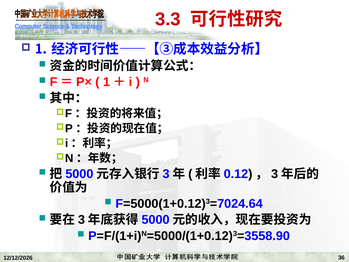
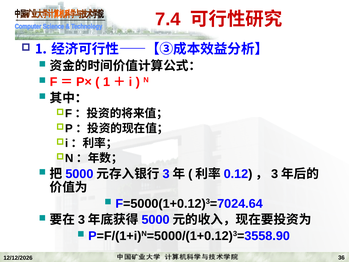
3.3: 3.3 -> 7.4 (168, 19)
